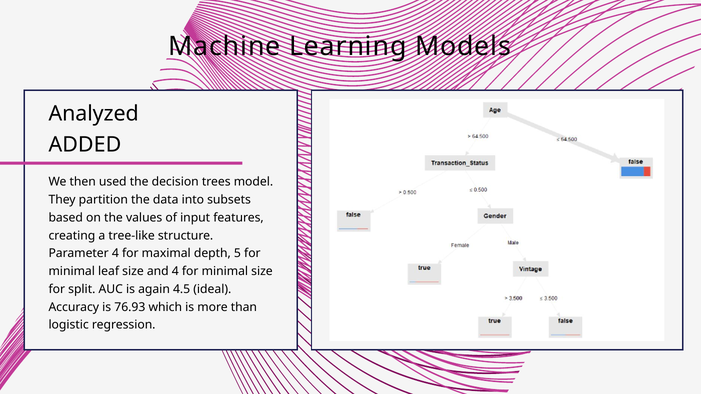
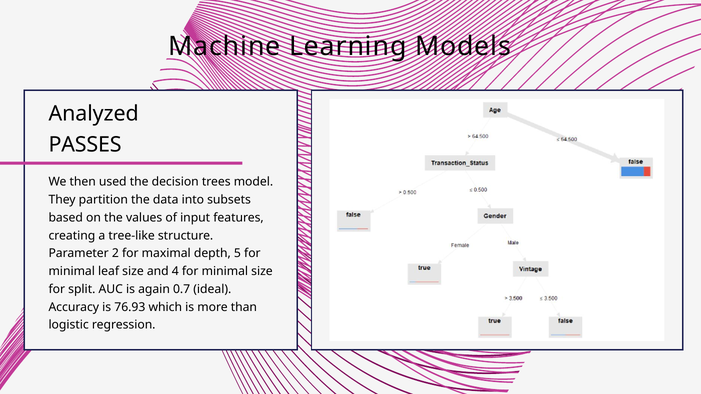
ADDED: ADDED -> PASSES (85, 145)
Parameter 4: 4 -> 2 (115, 254)
4.5: 4.5 -> 0.7 (182, 289)
